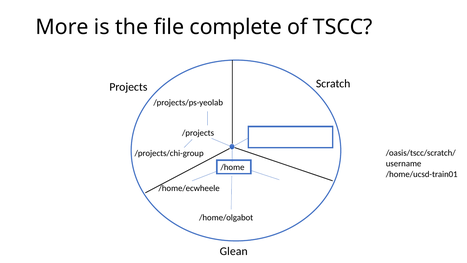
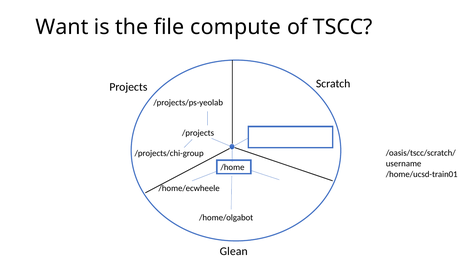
More: More -> Want (62, 27)
complete: complete -> compute (236, 27)
